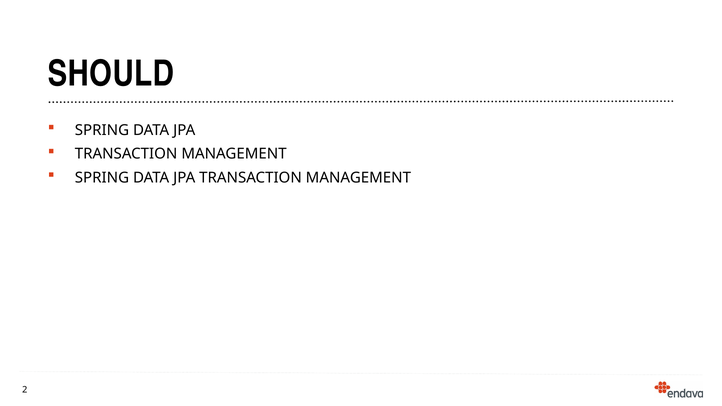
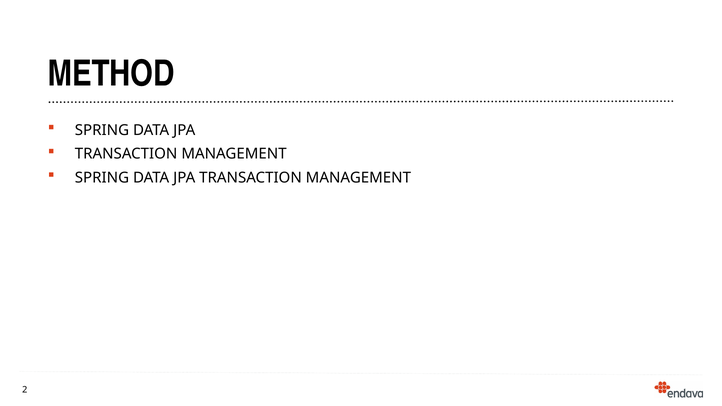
SHOULD: SHOULD -> METHOD (111, 74)
